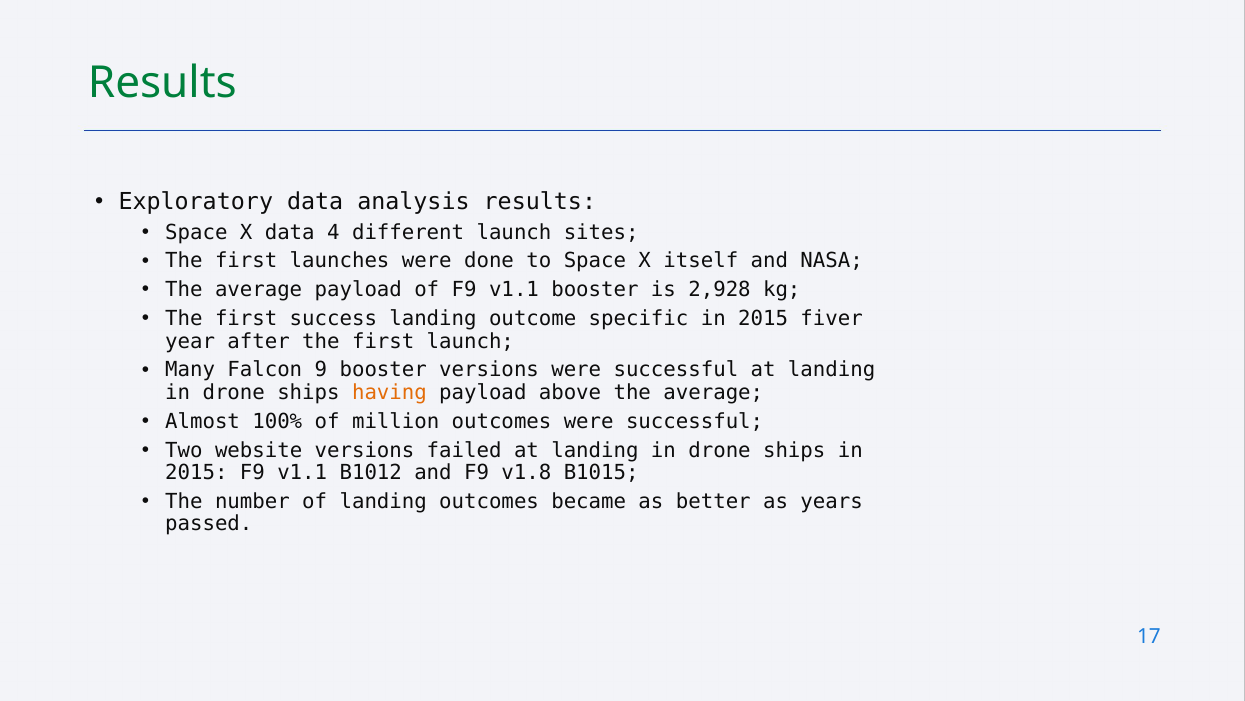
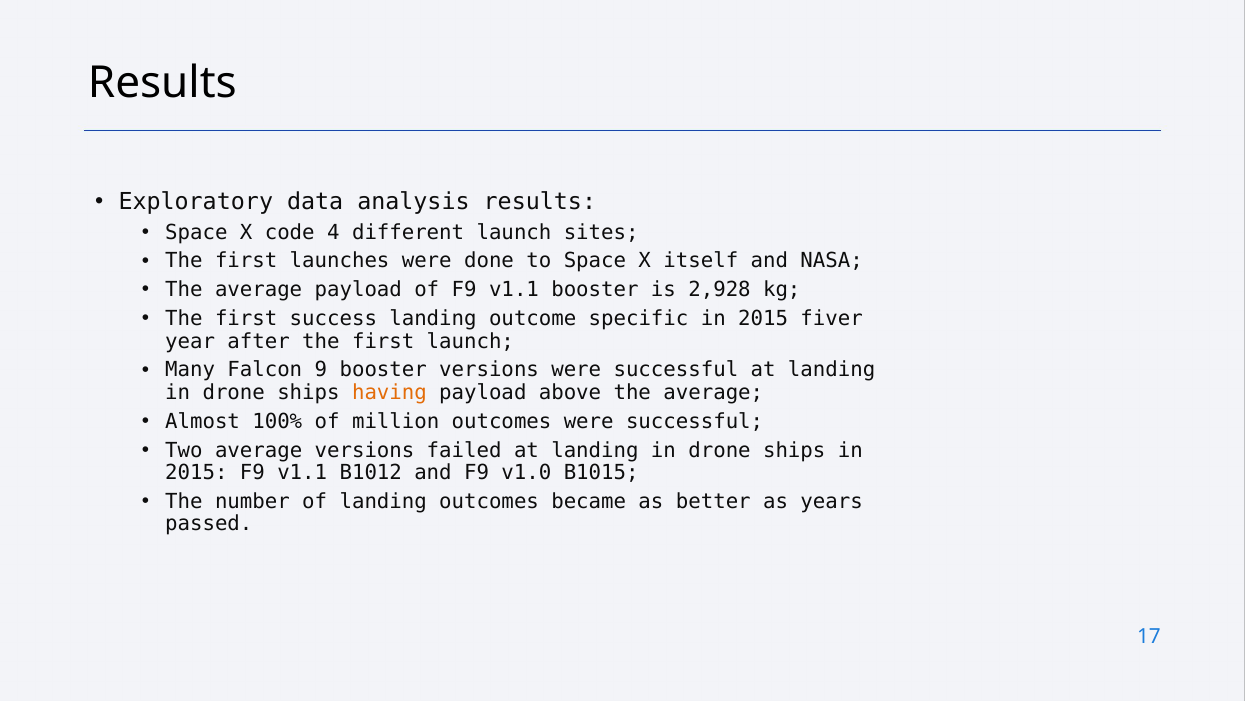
Results colour: green -> black (162, 83)
X data: data -> code (290, 232)
Two website: website -> average (259, 450)
v1.8: v1.8 -> v1.0 (526, 472)
